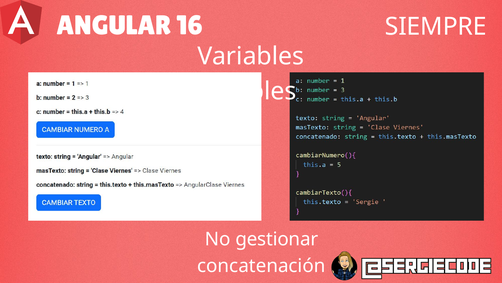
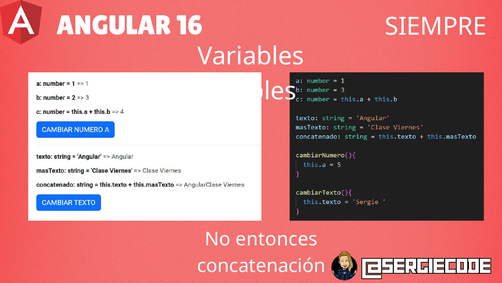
gestionar: gestionar -> entonces (277, 239)
